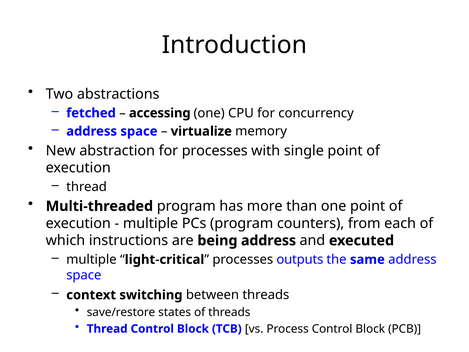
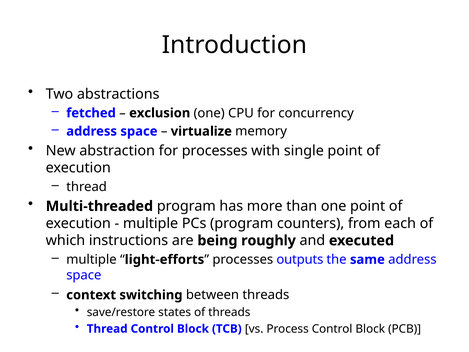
accessing: accessing -> exclusion (160, 113)
being address: address -> roughly (269, 240)
light-critical: light-critical -> light-efforts (165, 259)
